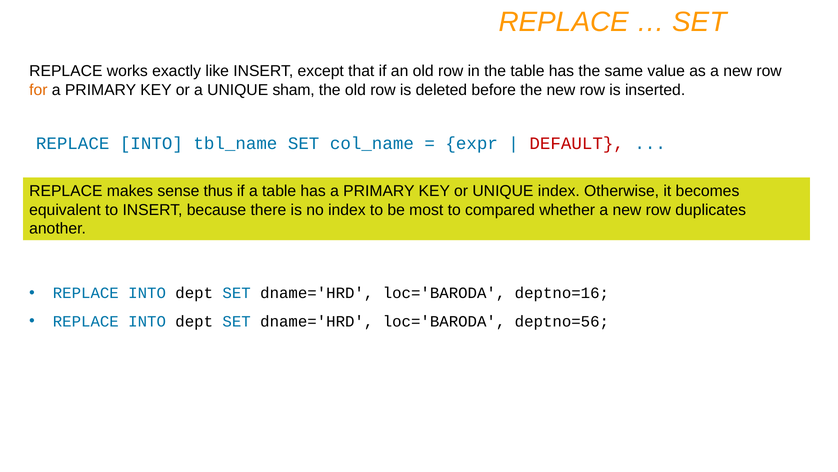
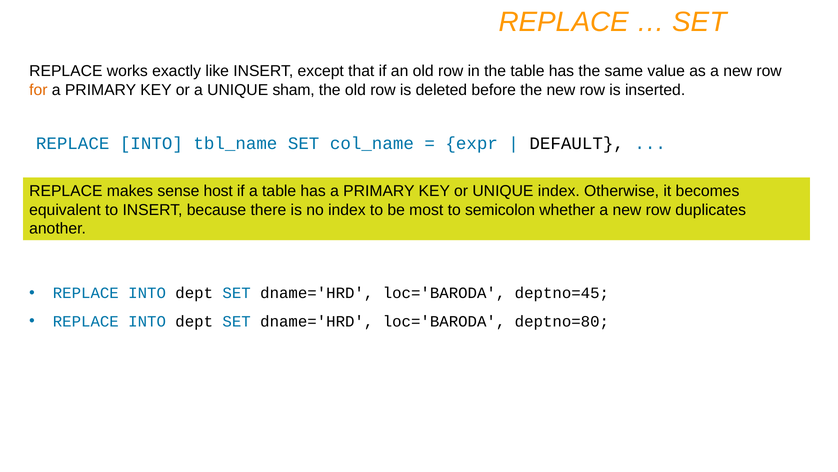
DEFAULT colour: red -> black (577, 143)
thus: thus -> host (218, 191)
compared: compared -> semicolon (500, 210)
deptno=16: deptno=16 -> deptno=45 (562, 293)
deptno=56: deptno=56 -> deptno=80 (562, 321)
